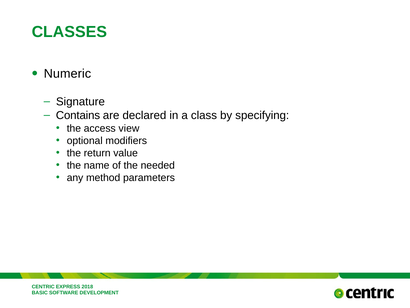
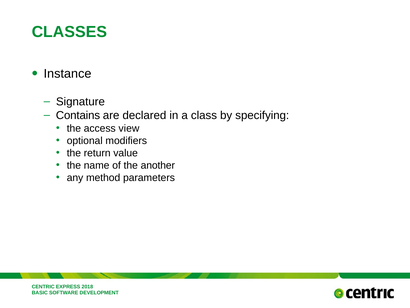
Numeric: Numeric -> Instance (68, 74)
needed: needed -> another (158, 165)
